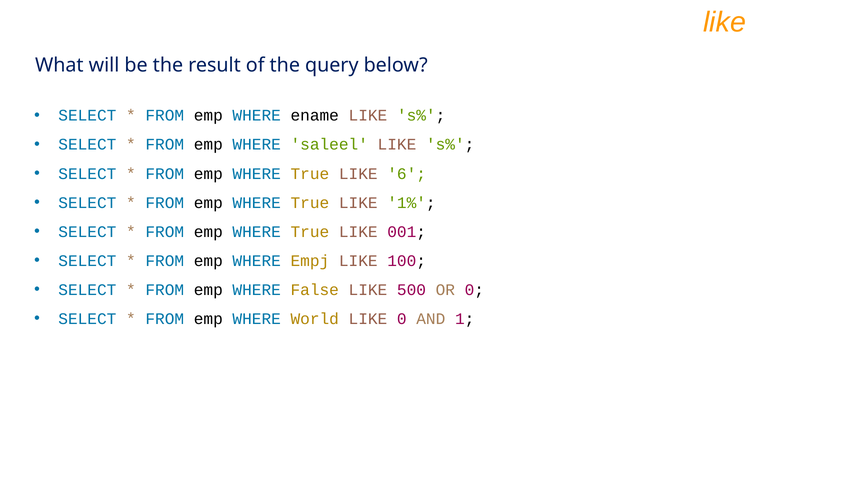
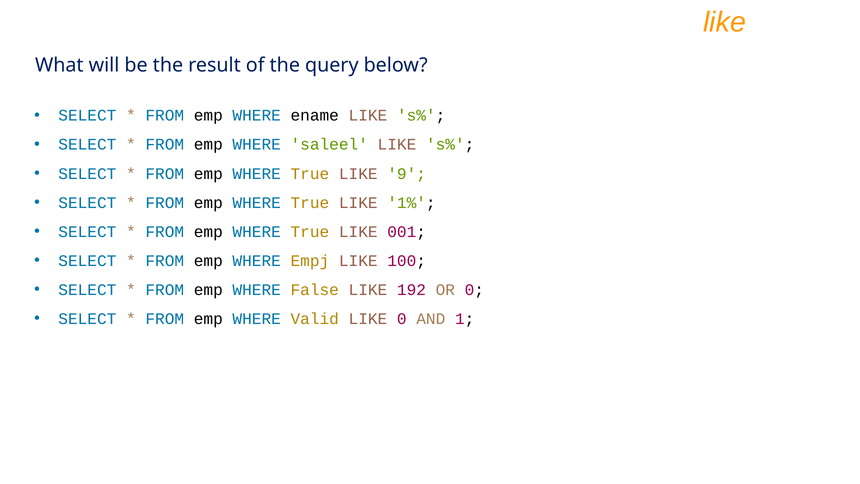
6: 6 -> 9 (407, 174)
500: 500 -> 192 (411, 290)
World: World -> Valid (315, 319)
